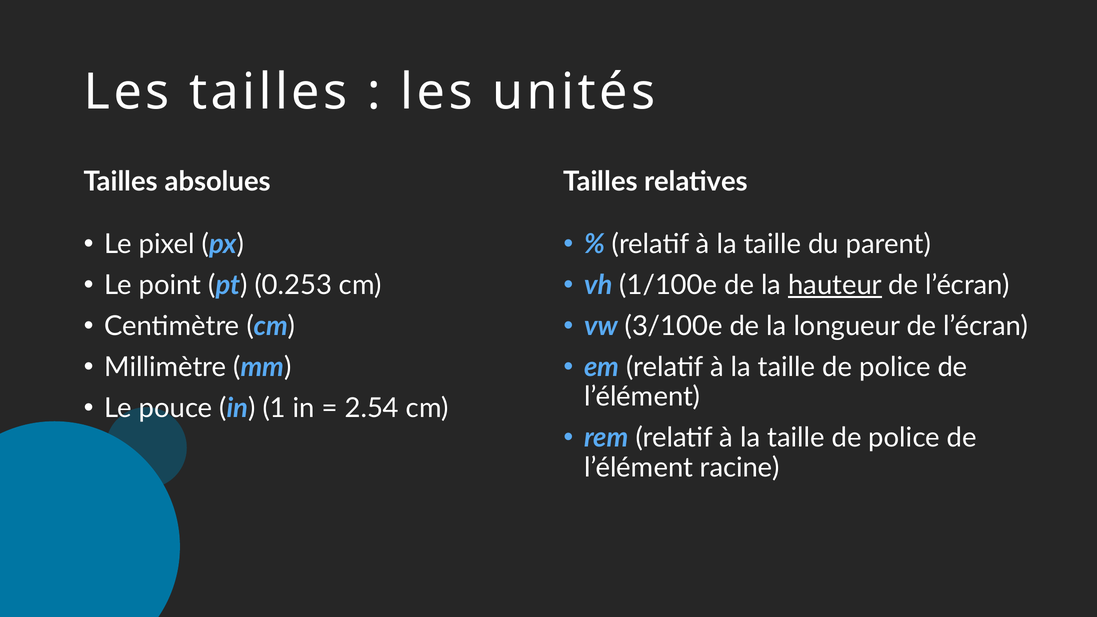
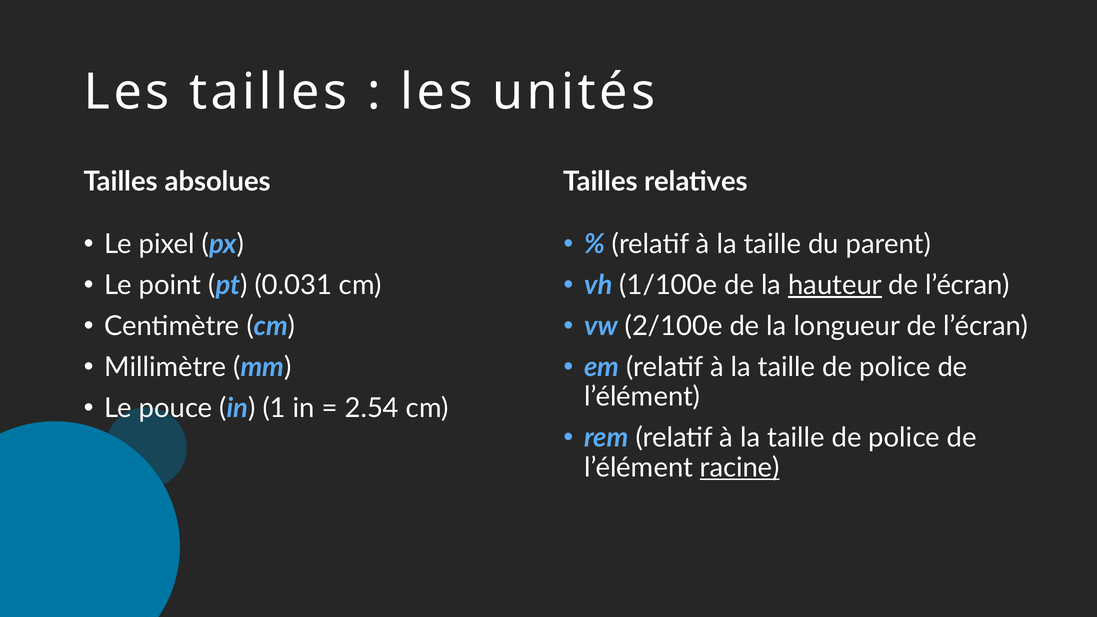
0.253: 0.253 -> 0.031 (293, 285)
3/100e: 3/100e -> 2/100e (674, 326)
racine underline: none -> present (740, 468)
